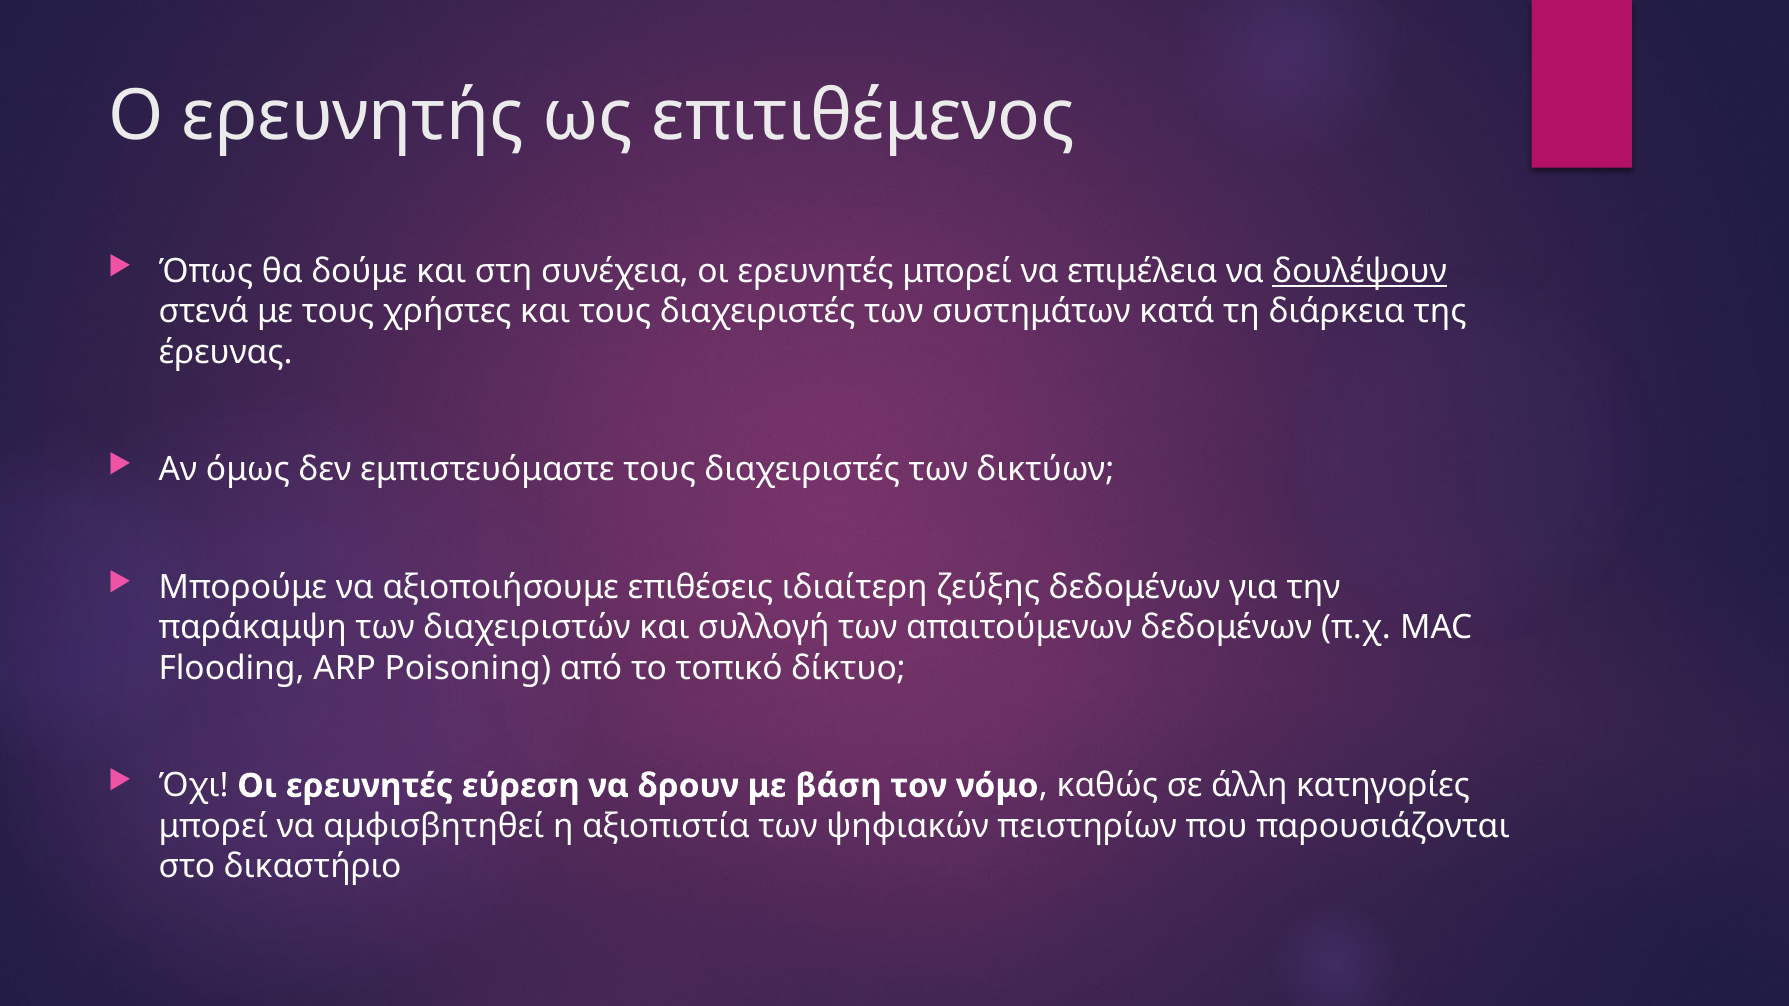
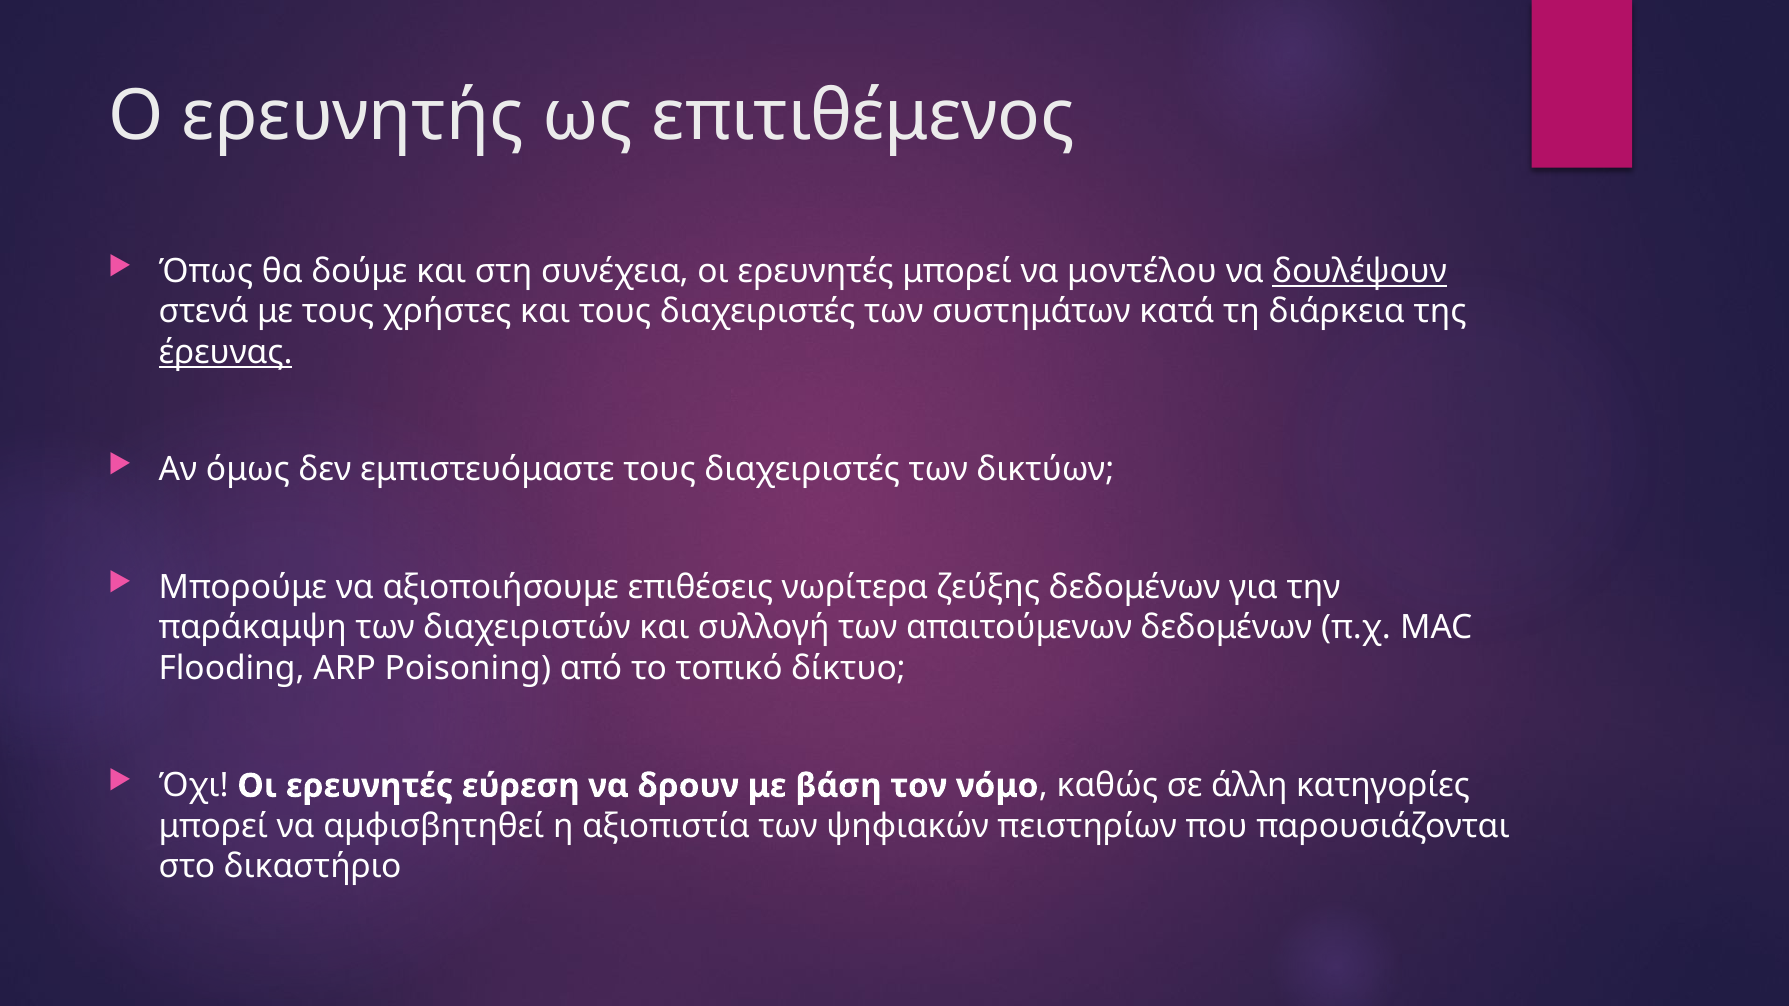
επιμέλεια: επιμέλεια -> μοντέλου (1142, 272)
έρευνας underline: none -> present (226, 352)
ιδιαίτερη: ιδιαίτερη -> νωρίτερα (855, 588)
